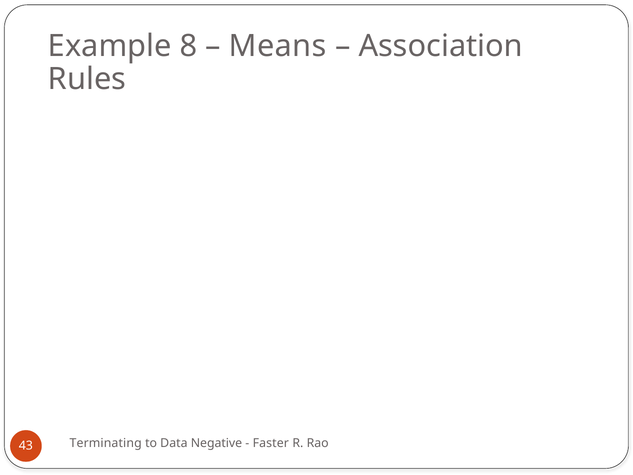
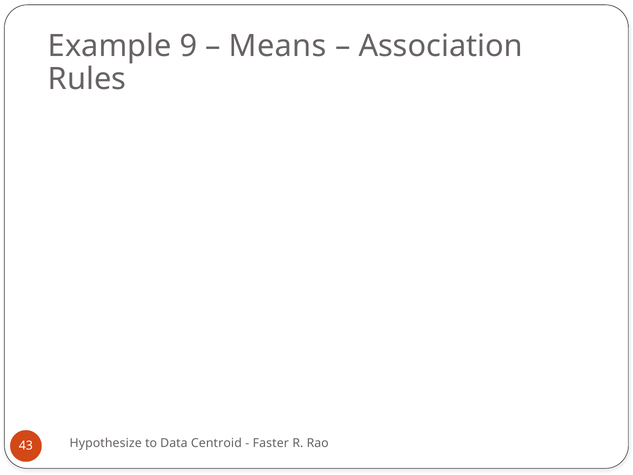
8: 8 -> 9 (188, 46)
Terminating: Terminating -> Hypothesize (106, 443)
Negative: Negative -> Centroid (216, 443)
